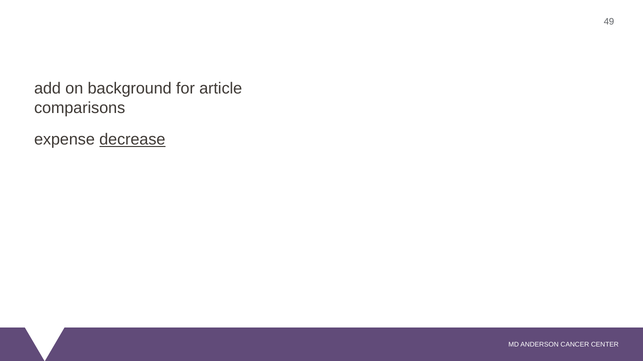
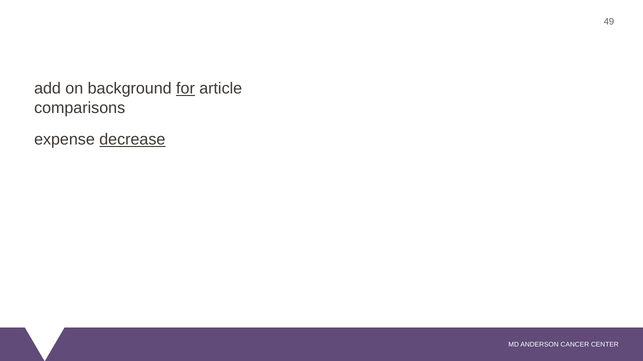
for underline: none -> present (186, 89)
